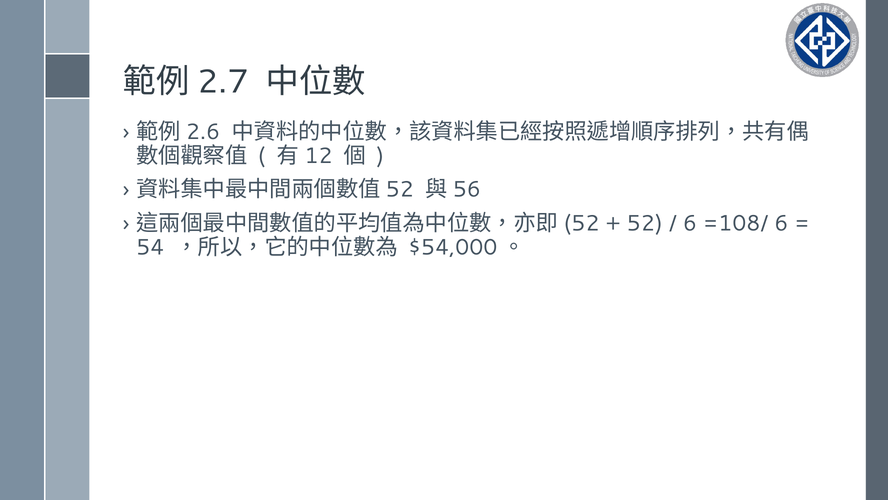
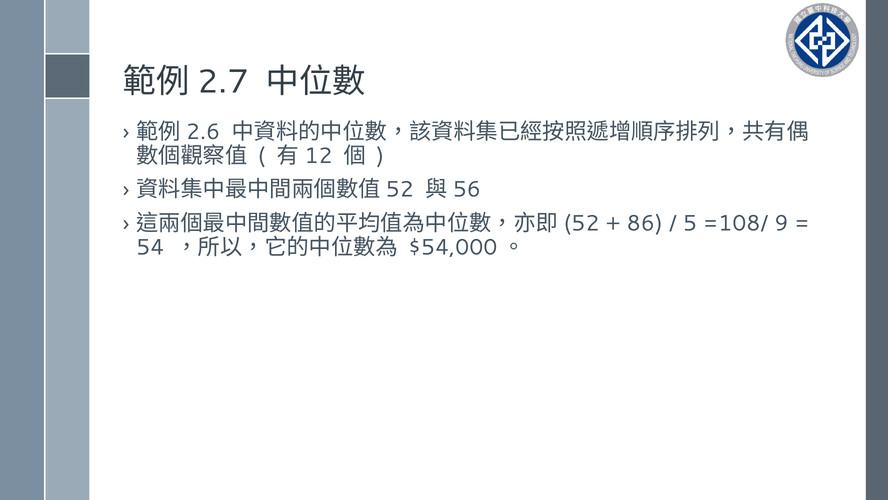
52: 52 -> 86 (645, 223)
6: 6 -> 5 (690, 223)
=108/ 6: 6 -> 9 (781, 223)
